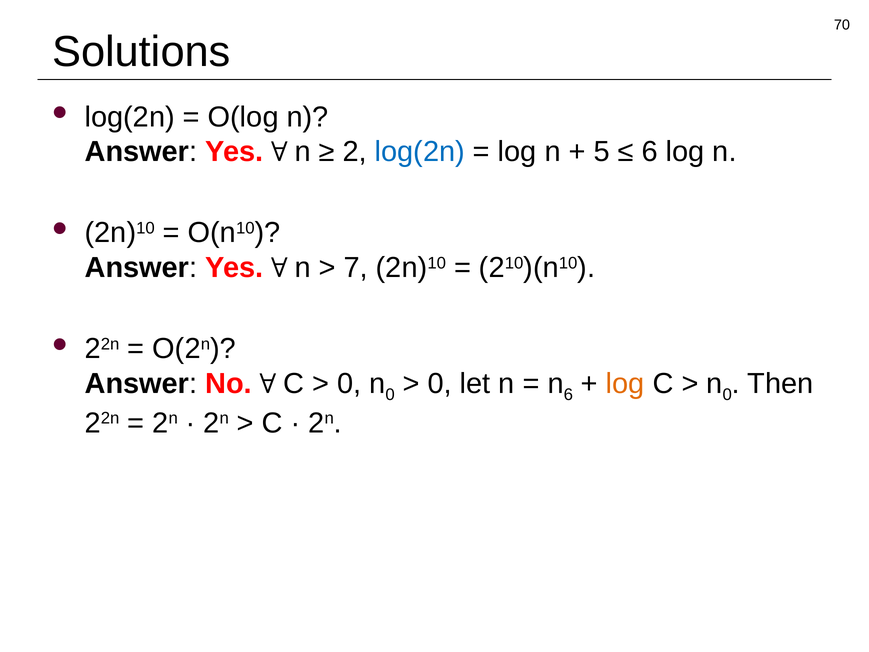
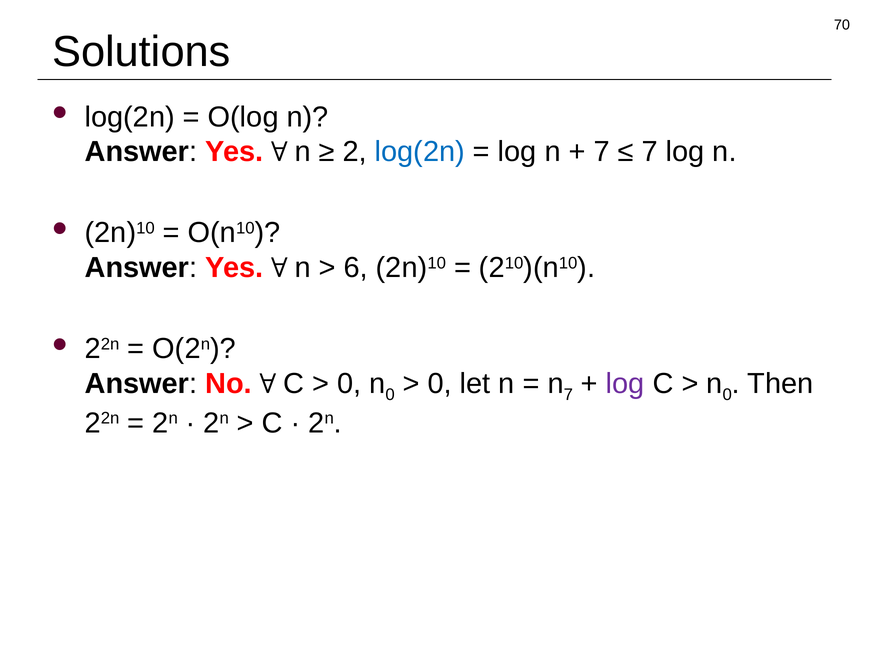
5: 5 -> 7 (602, 152)
6: 6 -> 7 (650, 152)
7: 7 -> 6 (356, 268)
n 6: 6 -> 7 (568, 395)
log colour: orange -> purple (625, 383)
